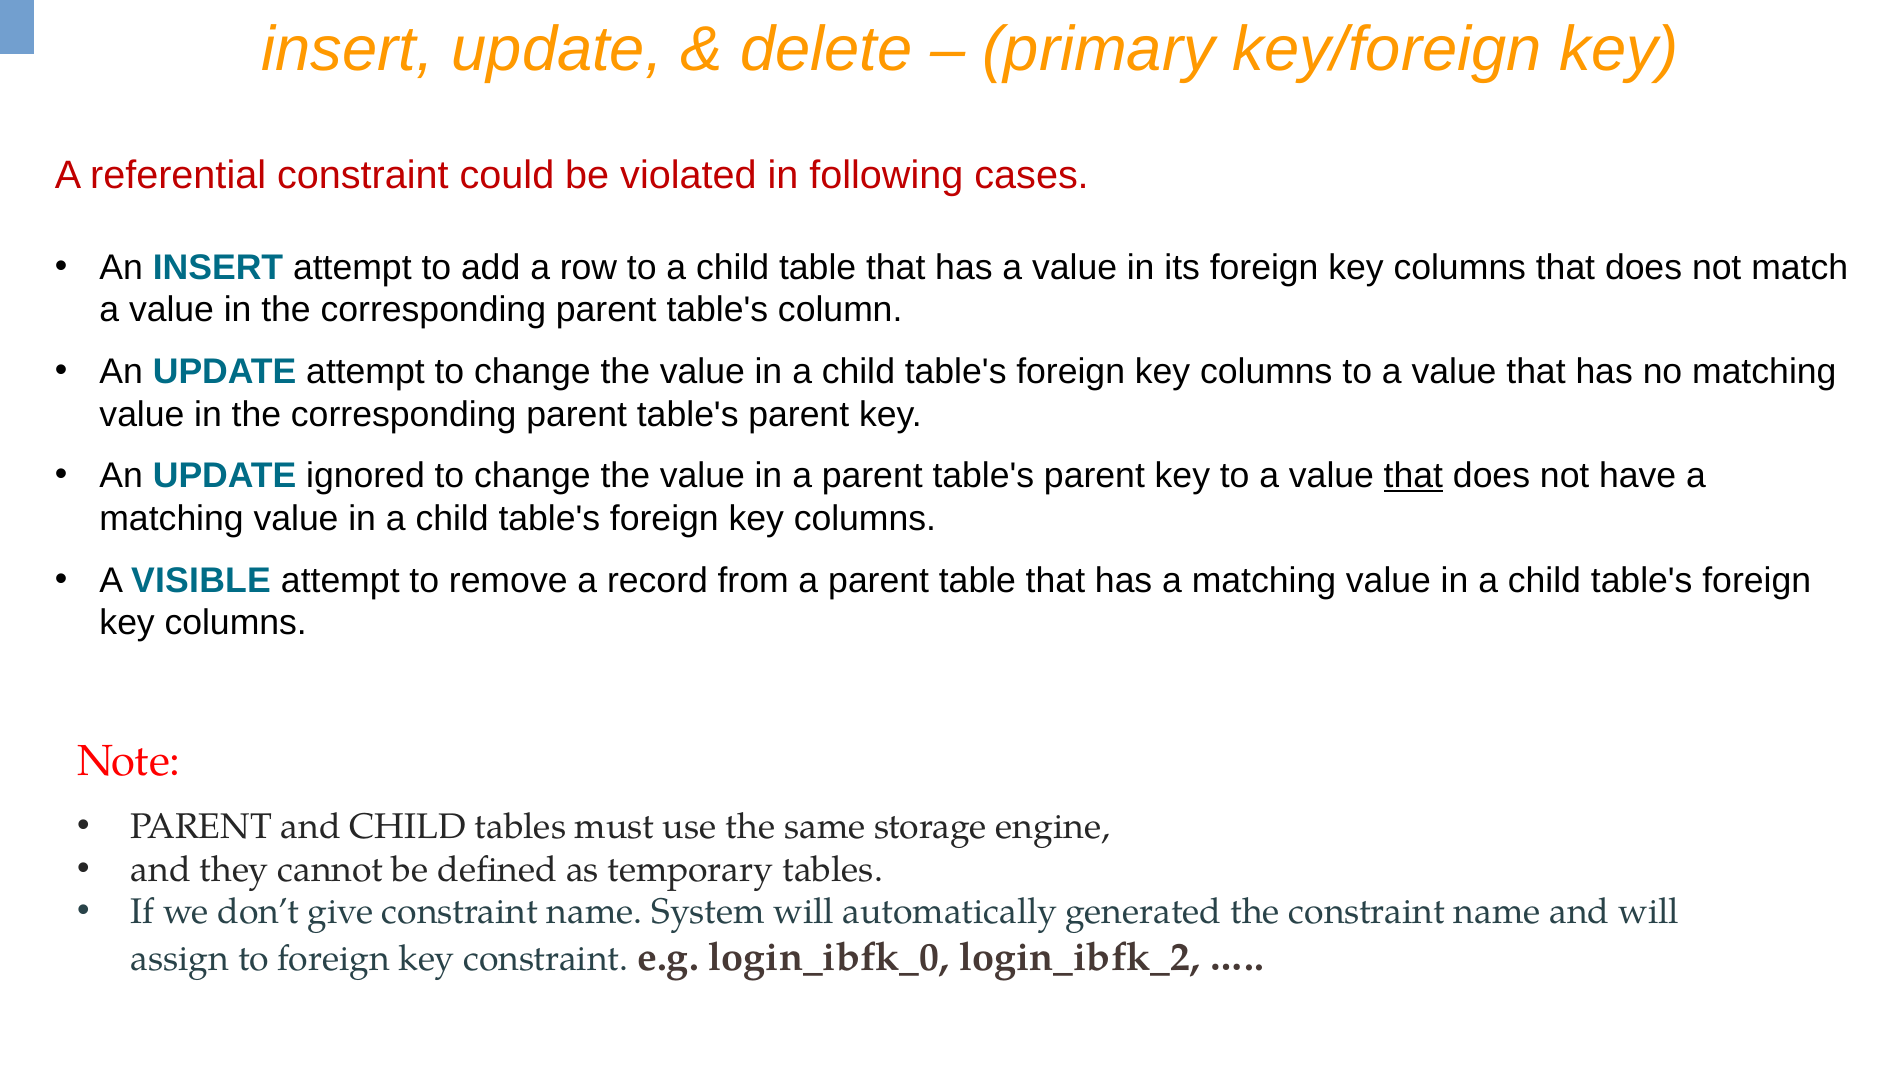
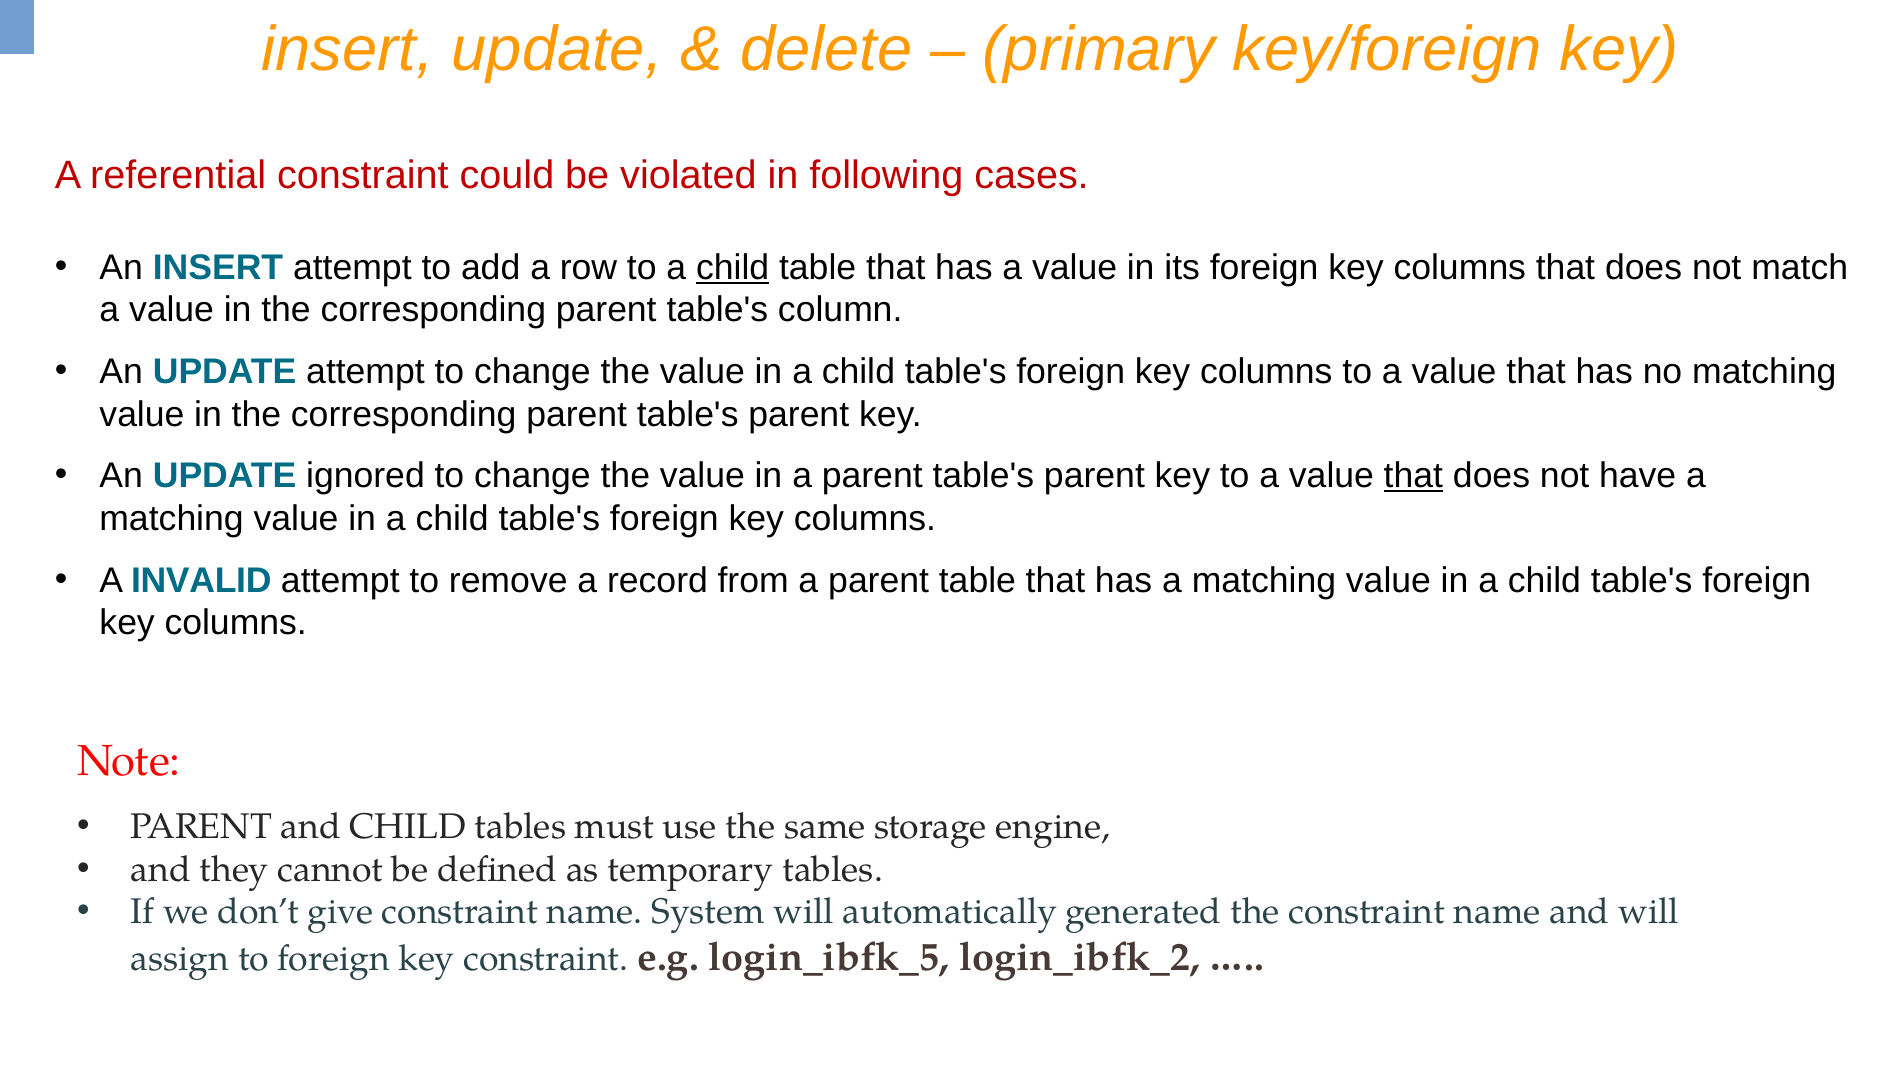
child underline: none -> present (733, 267)
VISIBLE: VISIBLE -> INVALID (201, 580)
login_ibfk_0: login_ibfk_0 -> login_ibfk_5 (829, 957)
